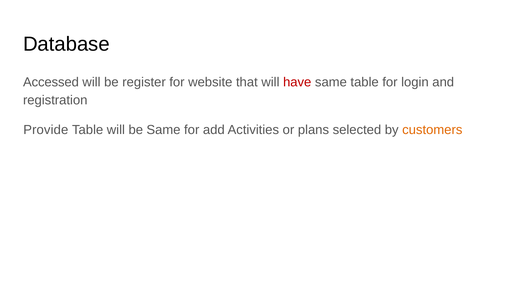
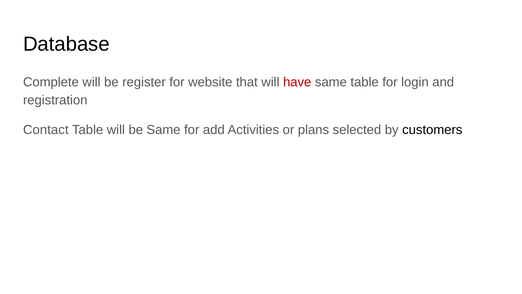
Accessed: Accessed -> Complete (51, 82)
Provide: Provide -> Contact (46, 130)
customers colour: orange -> black (432, 130)
